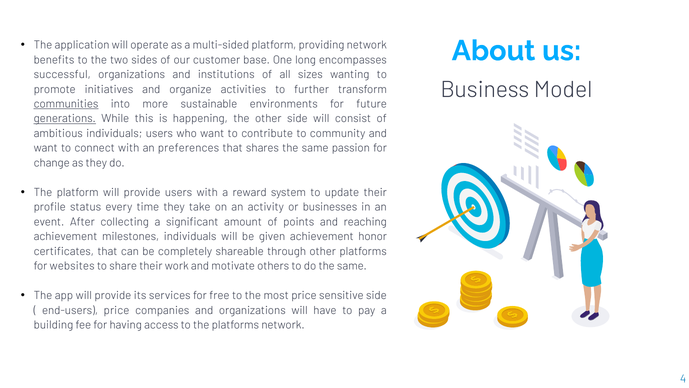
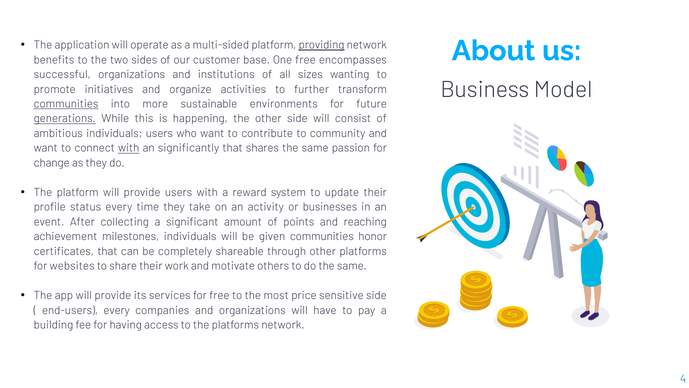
providing underline: none -> present (321, 45)
One long: long -> free (305, 60)
with underline: none -> present (129, 148)
preferences: preferences -> significantly (189, 148)
given achievement: achievement -> communities (322, 236)
end-users price: price -> every (117, 310)
